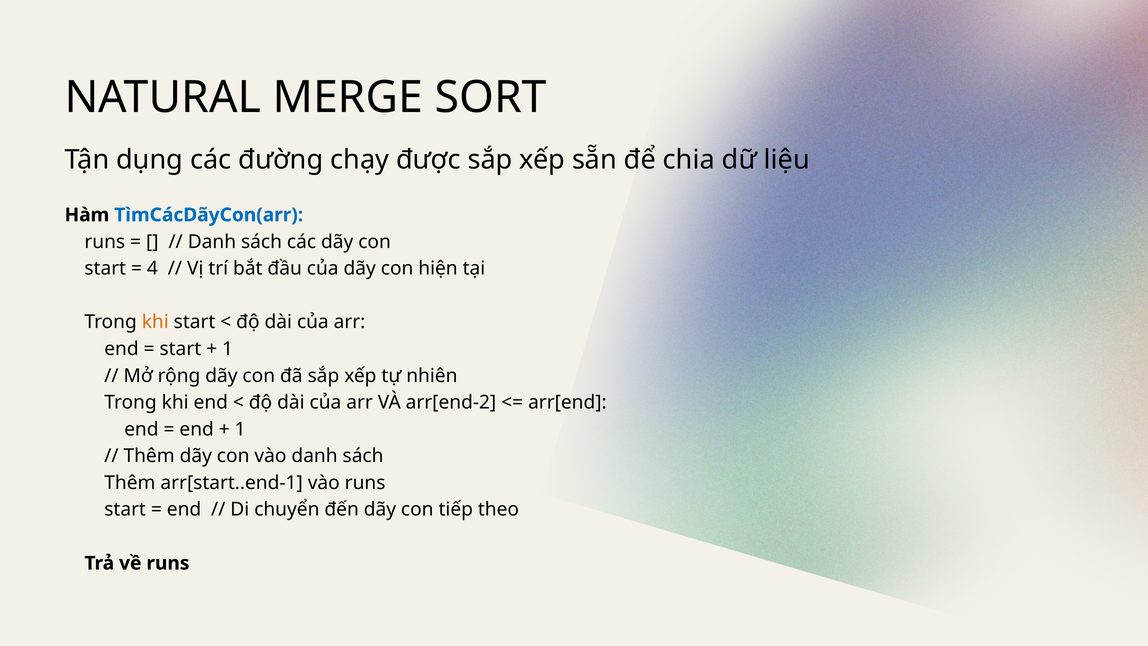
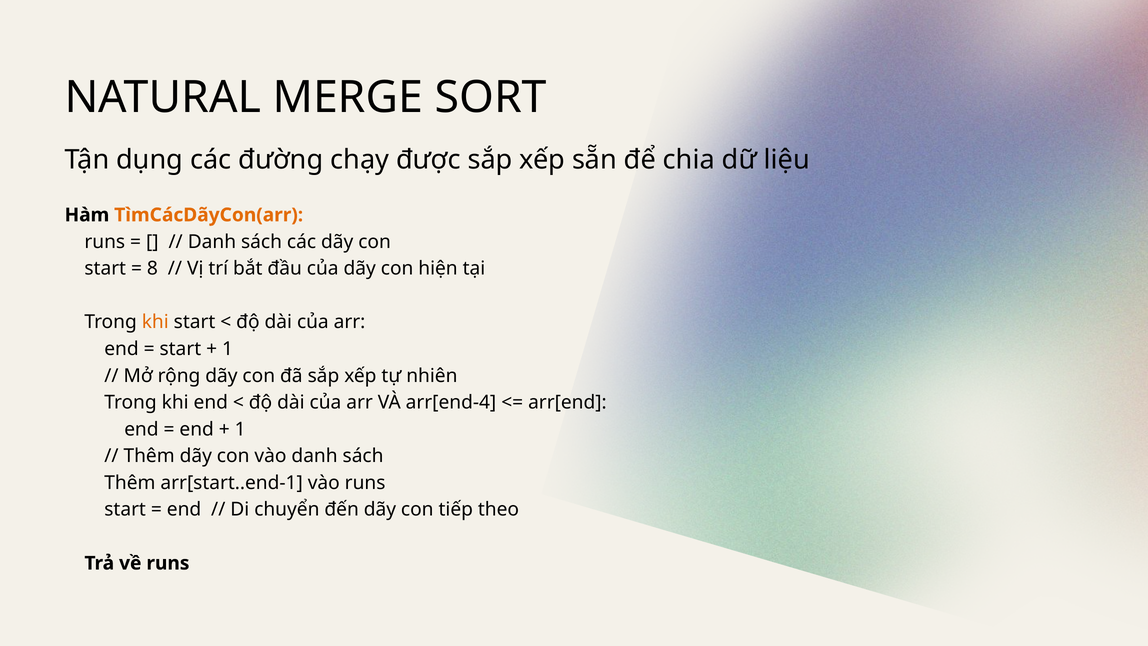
TìmCácDãyCon(arr colour: blue -> orange (209, 215)
4: 4 -> 8 (152, 268)
arr[end-2: arr[end-2 -> arr[end-4 (451, 402)
